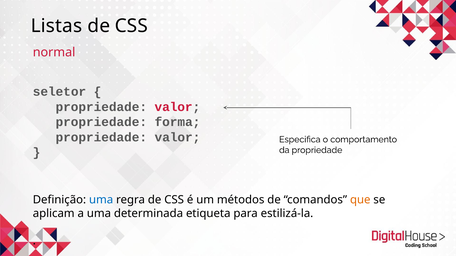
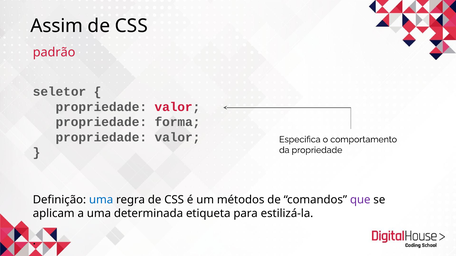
Listas: Listas -> Assim (57, 26)
normal: normal -> padrão (54, 52)
que colour: orange -> purple (360, 200)
